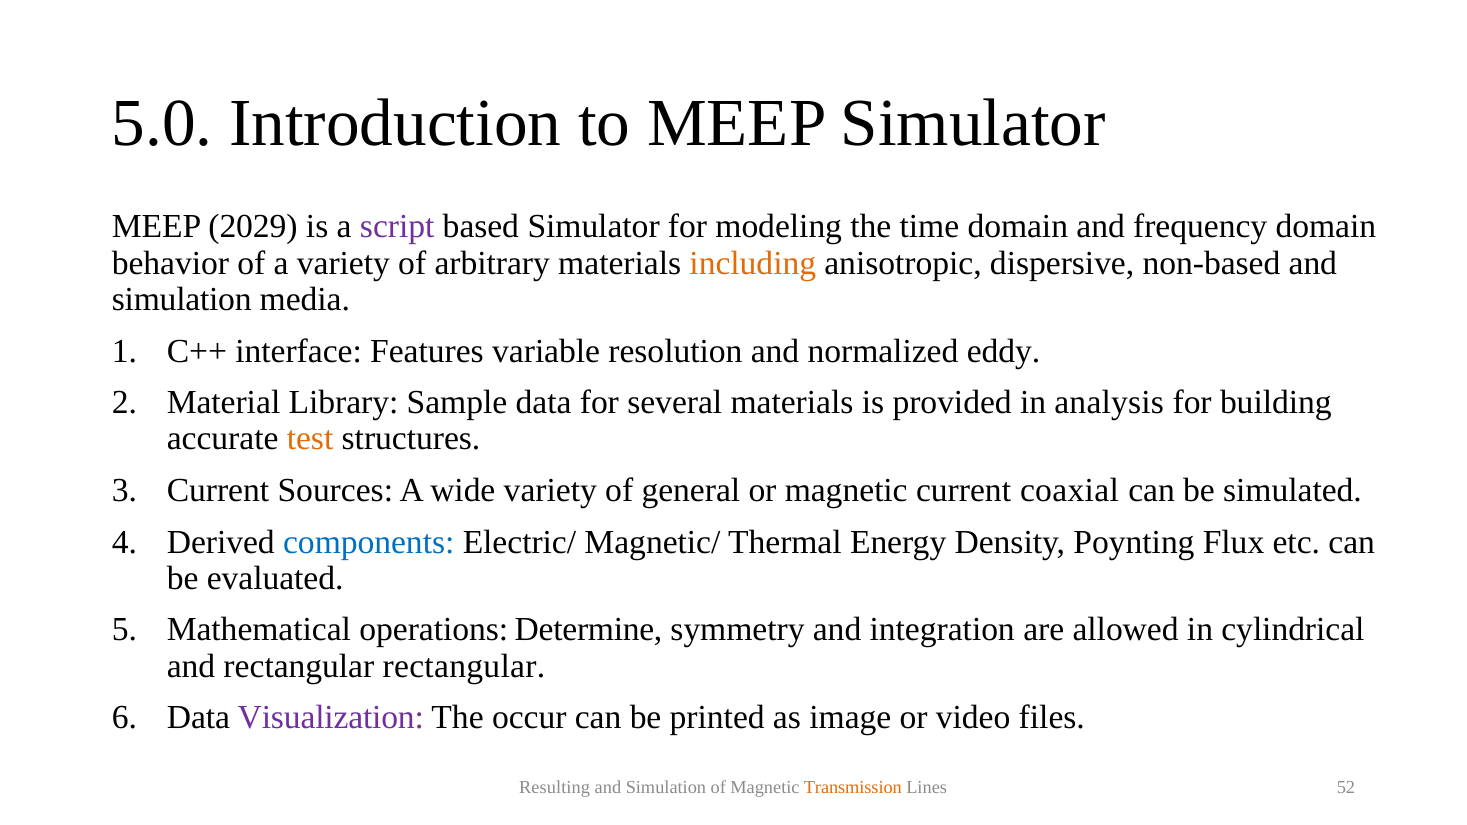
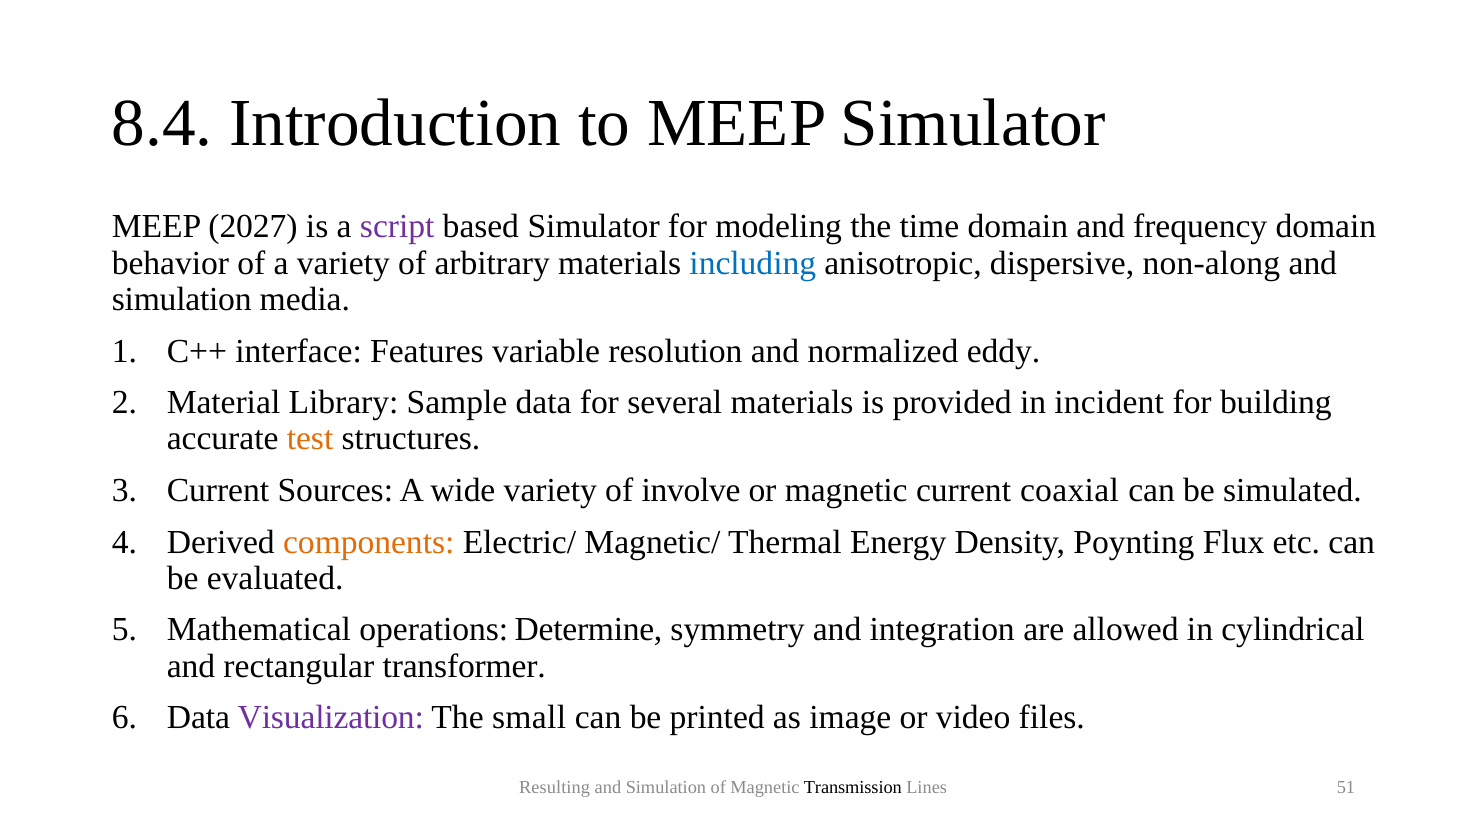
5.0: 5.0 -> 8.4 (162, 123)
2029: 2029 -> 2027 (253, 227)
including colour: orange -> blue (753, 263)
non-based: non-based -> non-along (1211, 263)
analysis: analysis -> incident (1109, 403)
general: general -> involve (691, 491)
components colour: blue -> orange (369, 542)
rectangular rectangular: rectangular -> transformer (464, 666)
occur: occur -> small (529, 718)
Transmission colour: orange -> black (853, 788)
52: 52 -> 51 (1346, 788)
